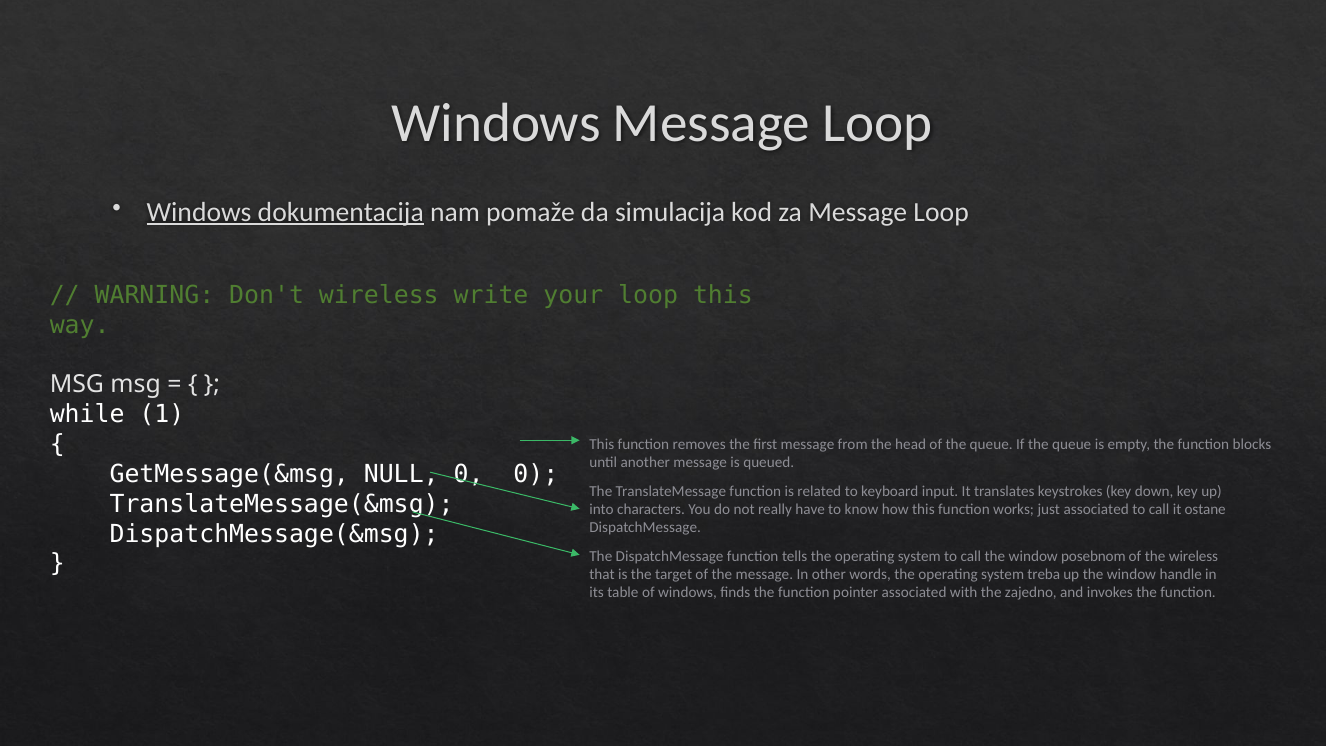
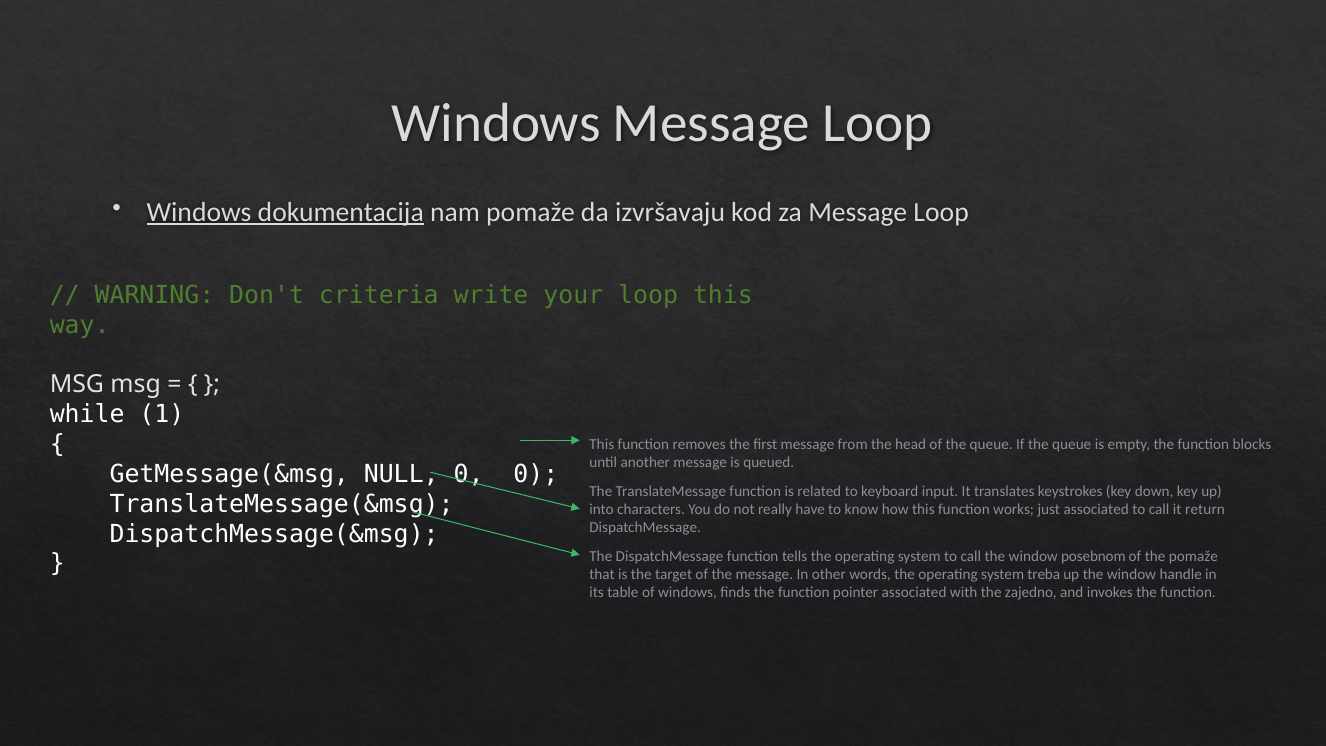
simulacija: simulacija -> izvršavaju (670, 212)
Don't wireless: wireless -> criteria (379, 295)
ostane: ostane -> return (1205, 509)
the wireless: wireless -> pomaže (1193, 556)
